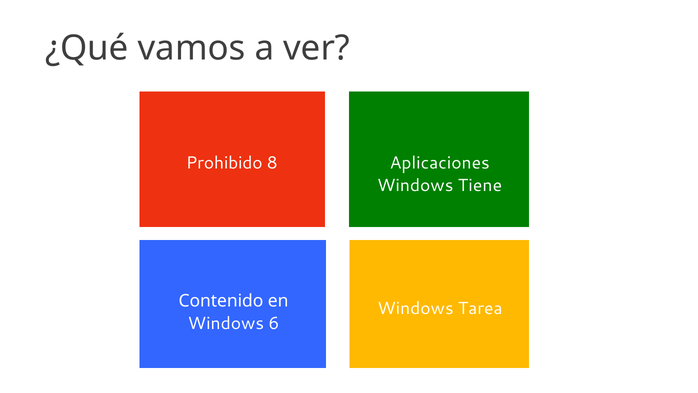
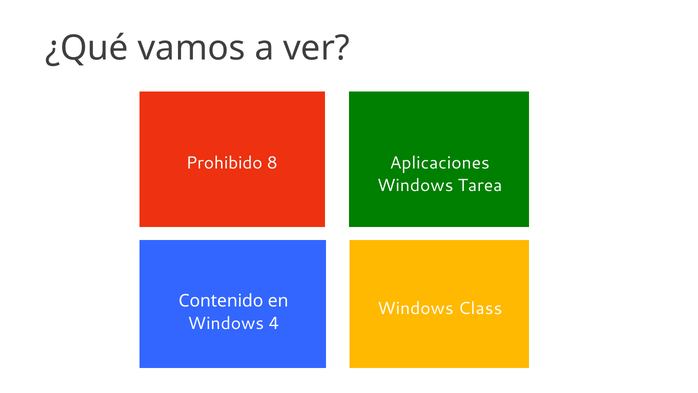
Tiene: Tiene -> Tarea (480, 185)
Tarea: Tarea -> Class (480, 308)
6: 6 -> 4 (274, 323)
